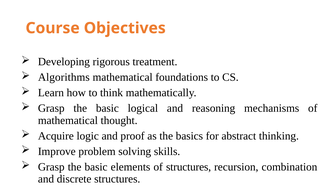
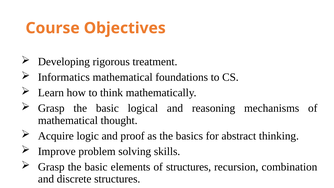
Algorithms: Algorithms -> Informatics (64, 77)
